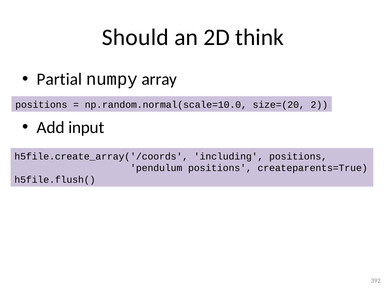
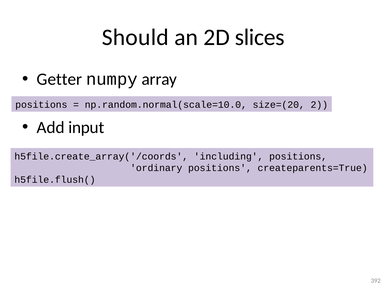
think: think -> slices (260, 37)
Partial: Partial -> Getter (59, 79)
pendulum: pendulum -> ordinary (156, 168)
